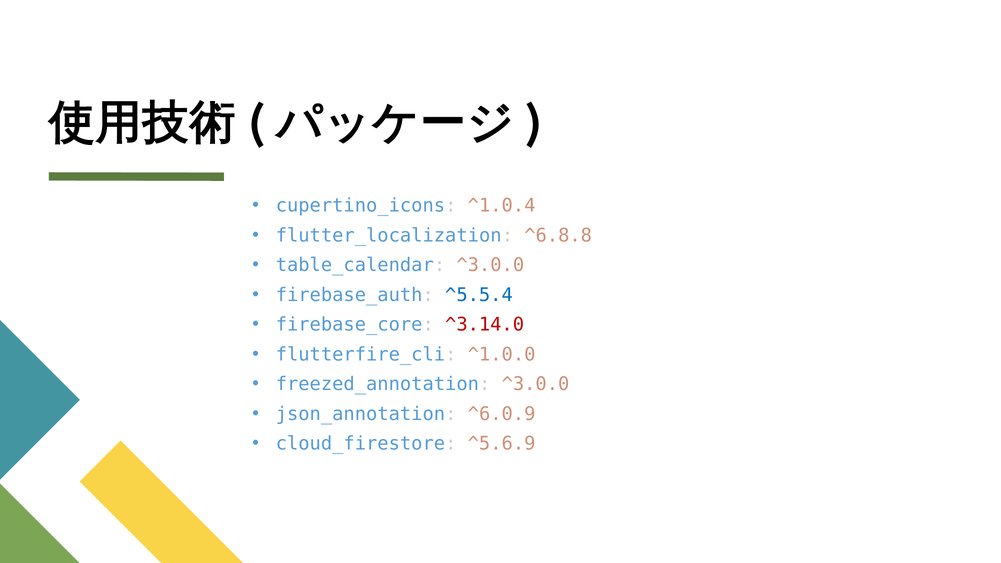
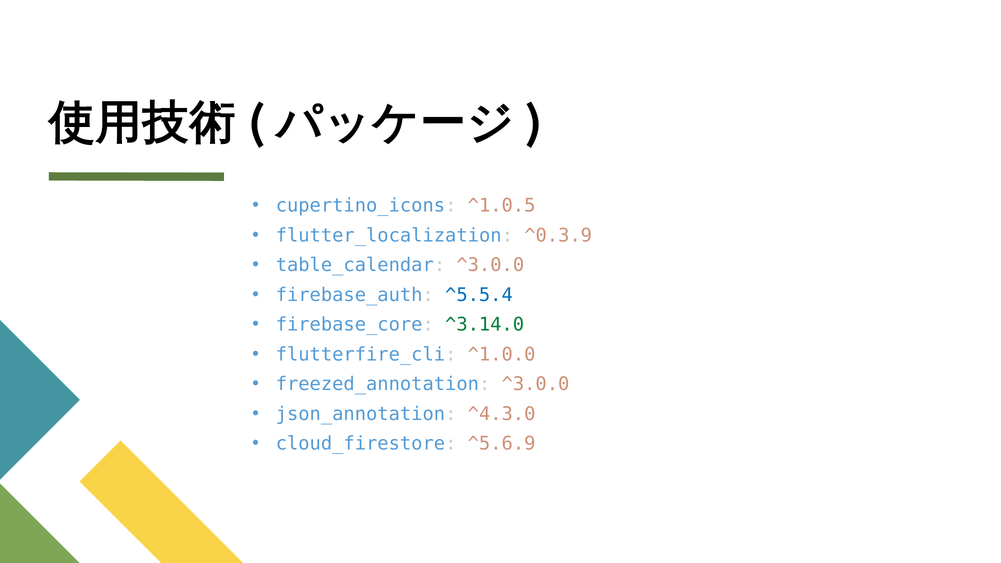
^1.0.4: ^1.0.4 -> ^1.0.5 (502, 206)
^6.8.8: ^6.8.8 -> ^0.3.9 (558, 235)
^3.14.0 colour: red -> green (485, 325)
^6.0.9: ^6.0.9 -> ^4.3.0 (502, 414)
